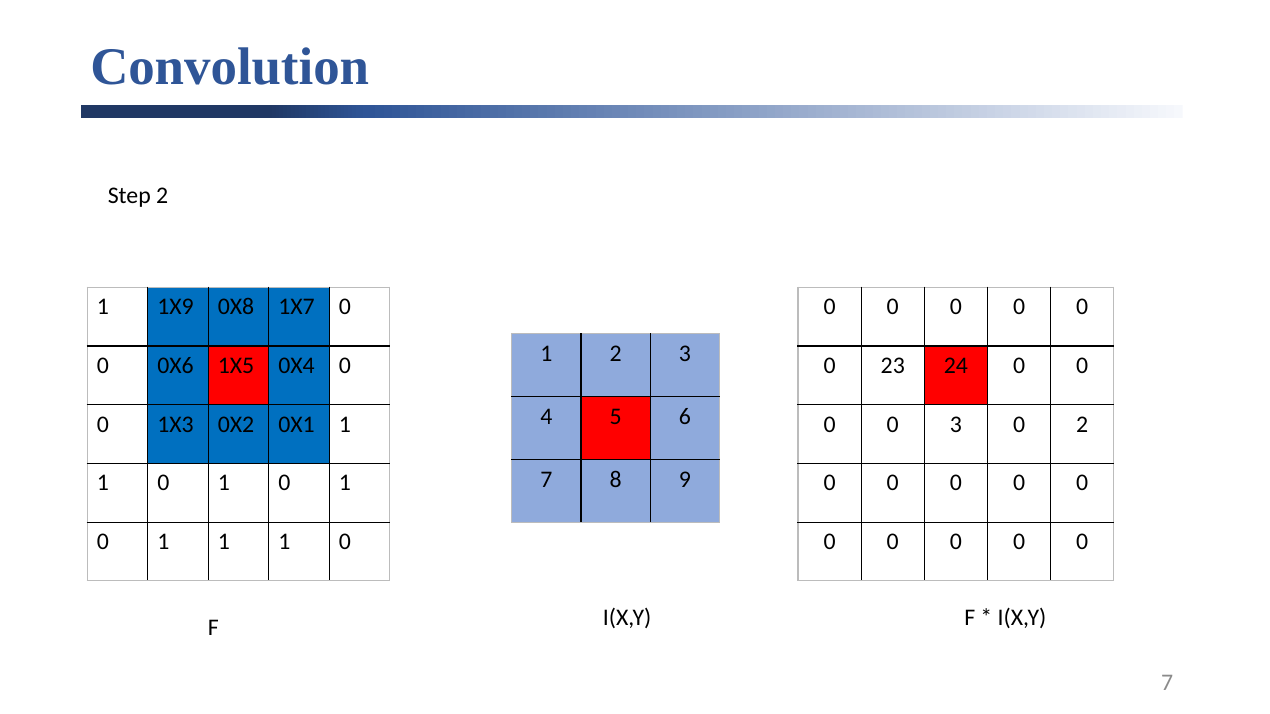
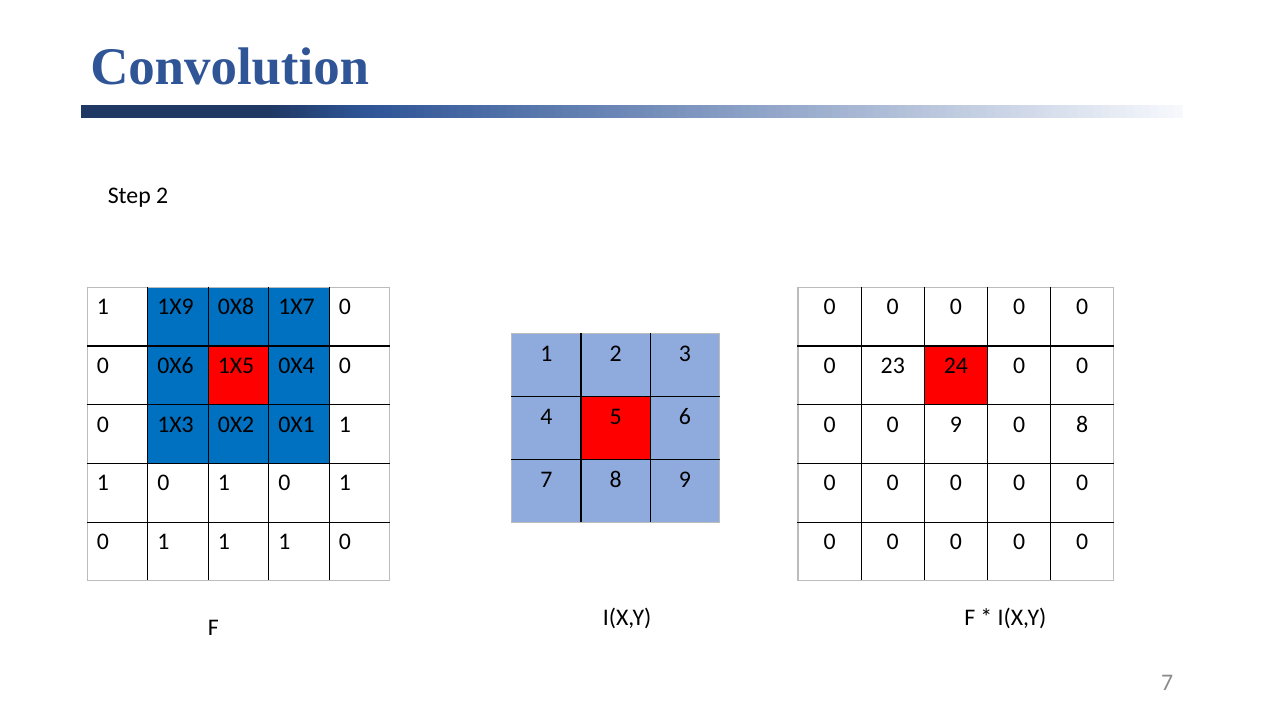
0 3: 3 -> 9 (956, 425)
0 2: 2 -> 8 (1082, 425)
